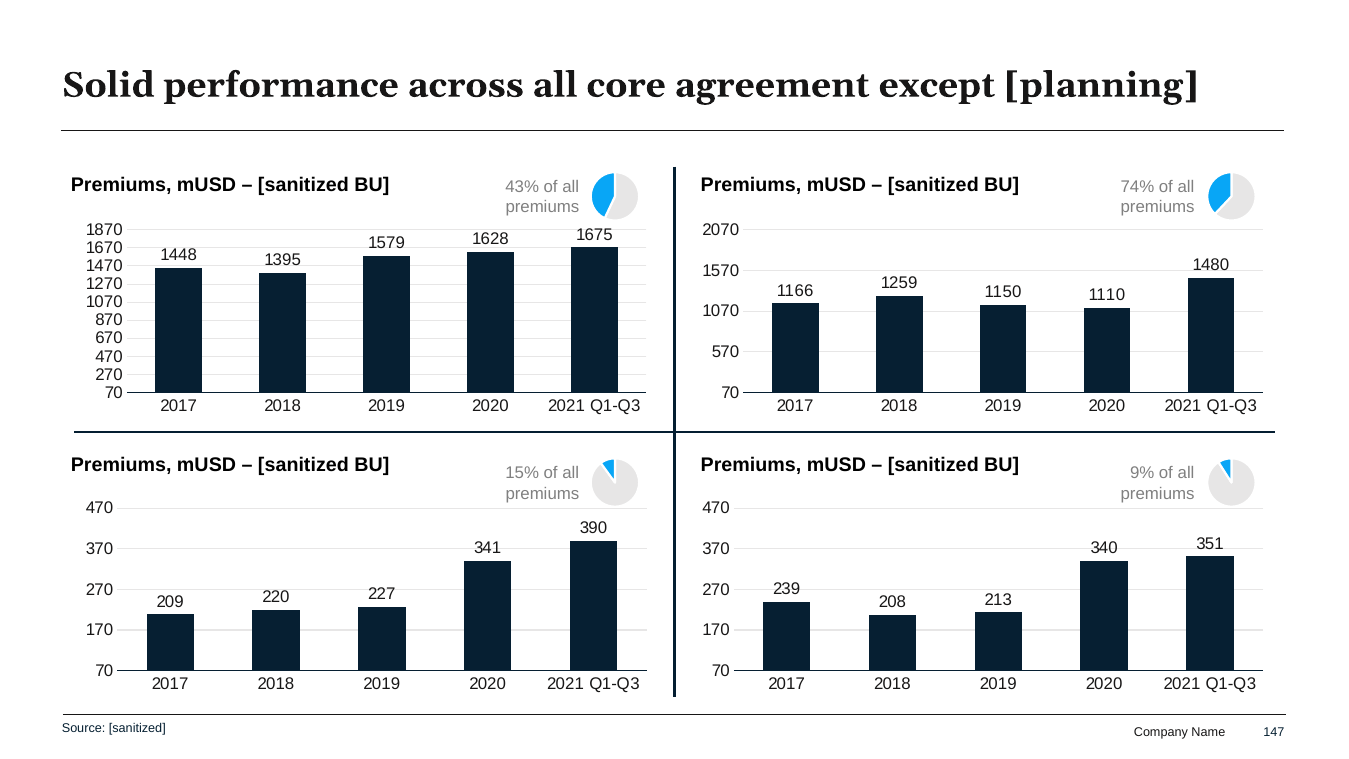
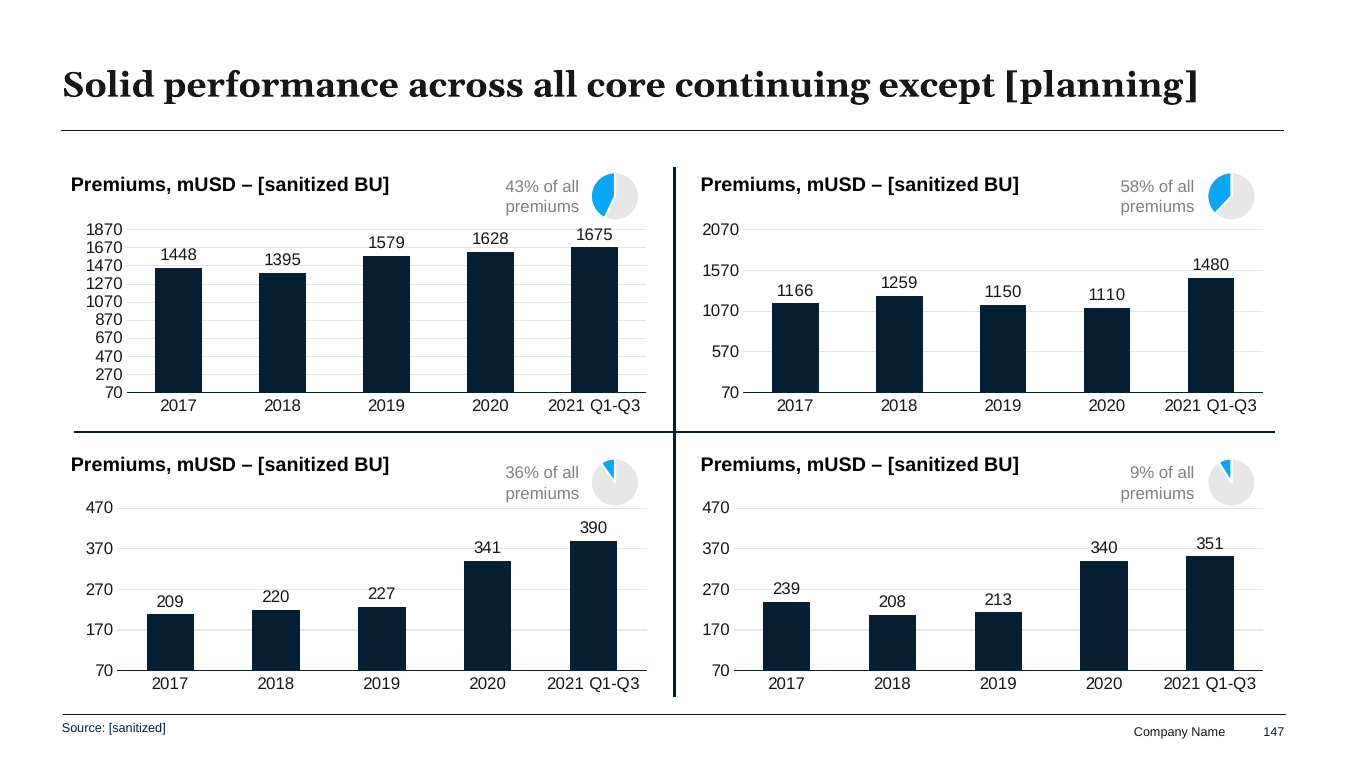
agreement: agreement -> continuing (772, 85)
74%: 74% -> 58% (1137, 187)
15%: 15% -> 36% (522, 473)
